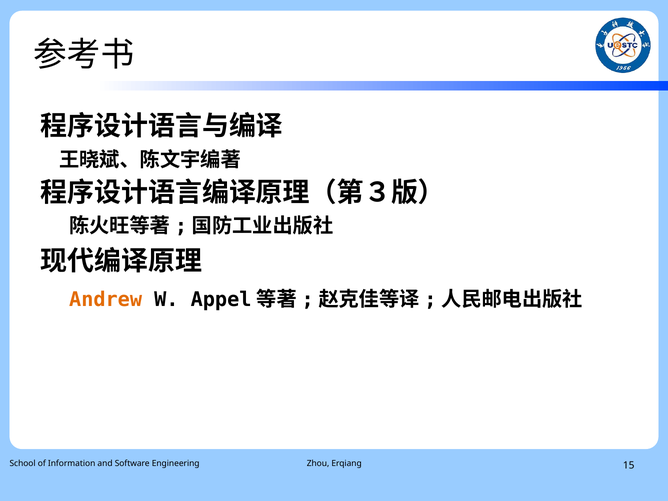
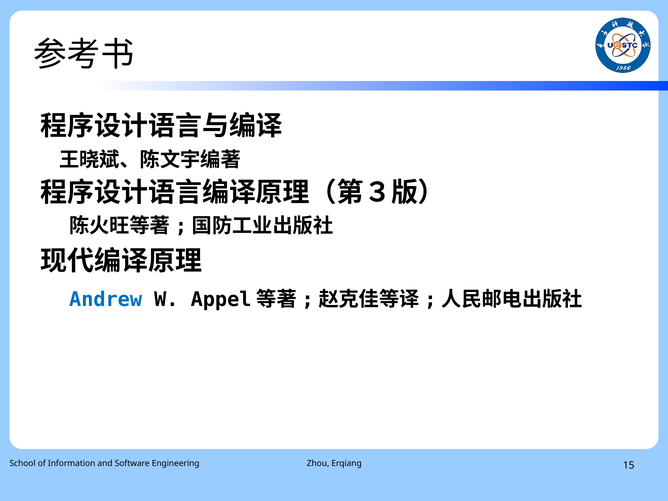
Andrew colour: orange -> blue (106, 300)
